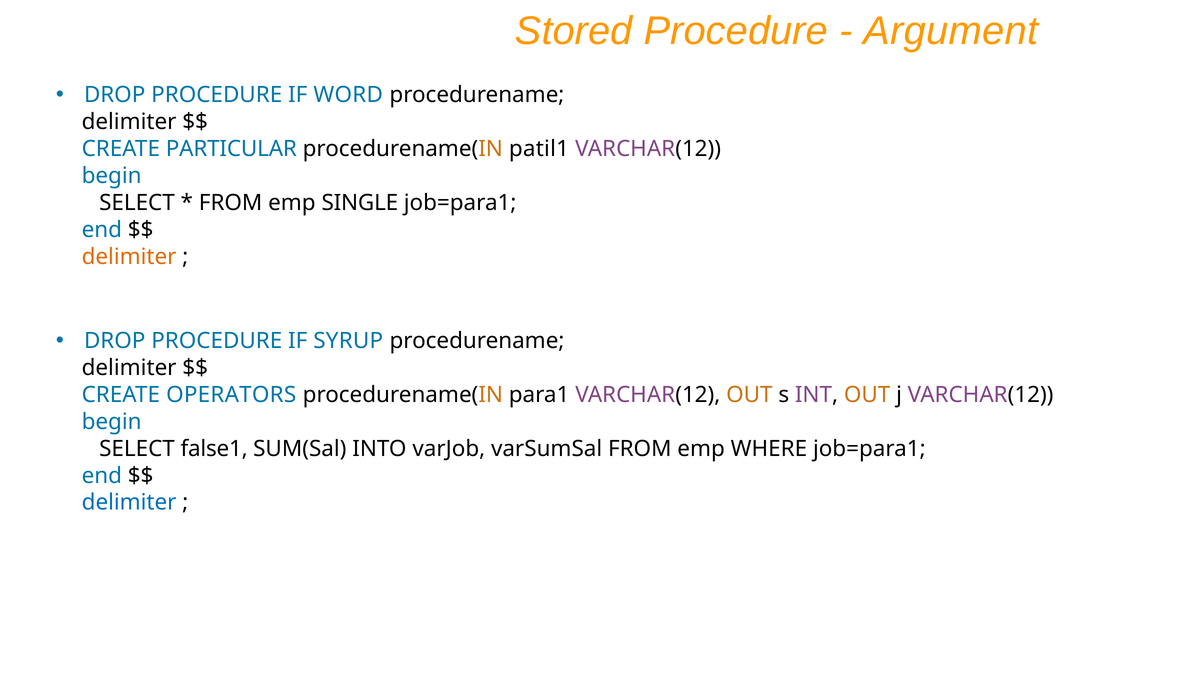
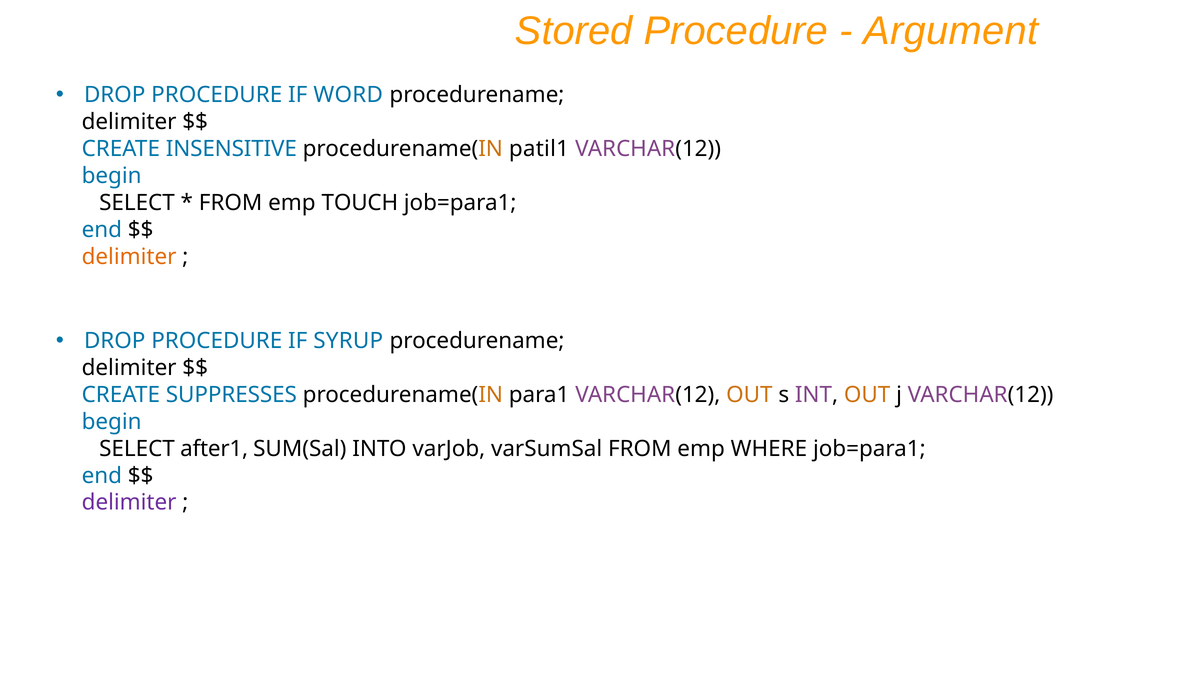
PARTICULAR: PARTICULAR -> INSENSITIVE (231, 149)
SINGLE: SINGLE -> TOUCH (360, 203)
OPERATORS: OPERATORS -> SUPPRESSES (231, 395)
false1: false1 -> after1 (214, 449)
delimiter colour: blue -> purple (129, 502)
